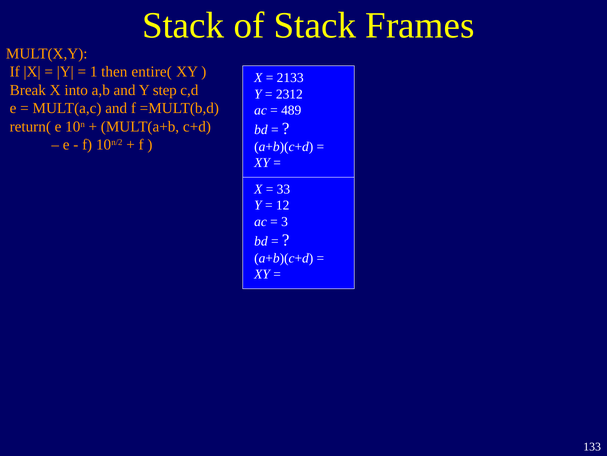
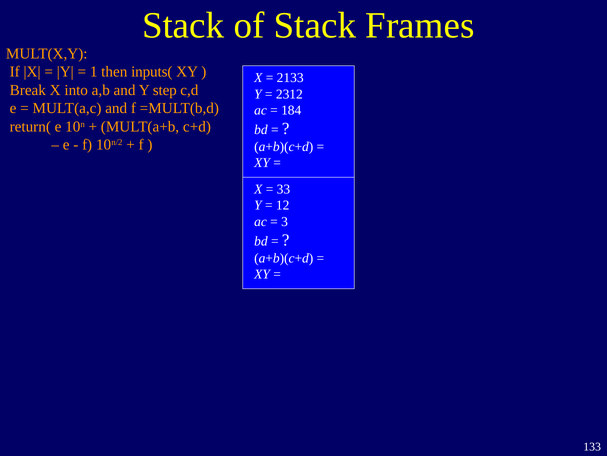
entire(: entire( -> inputs( (152, 72)
489: 489 -> 184 (291, 110)
